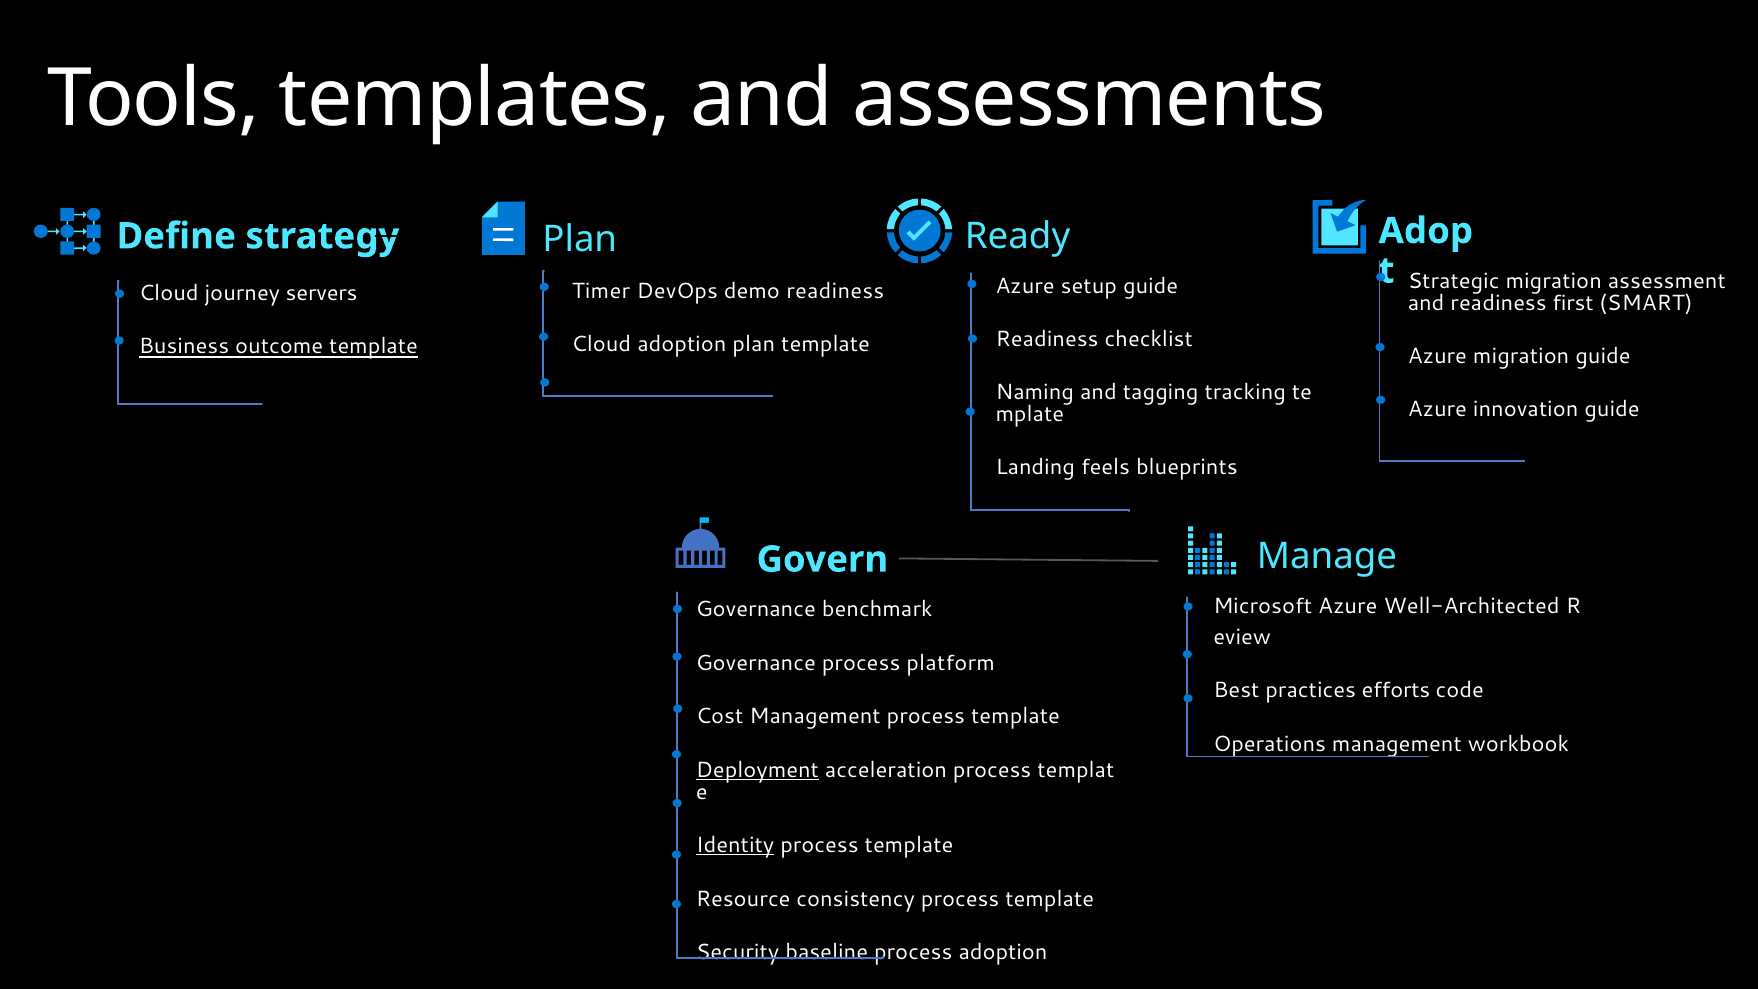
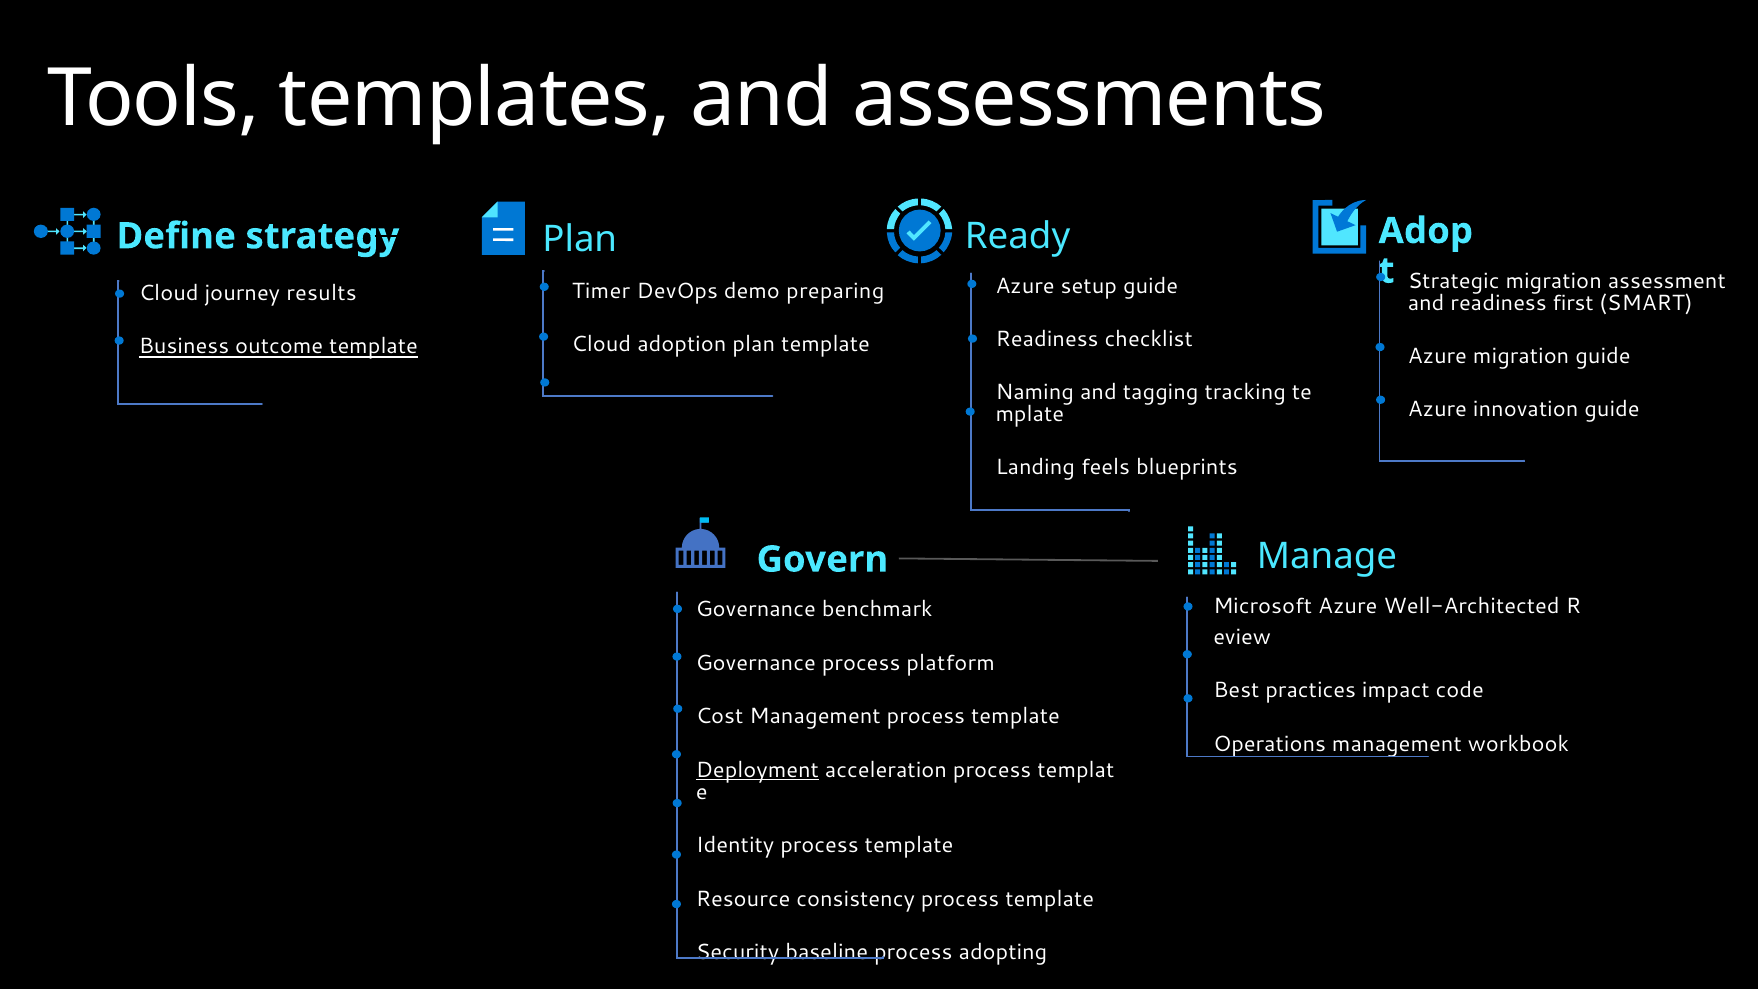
demo readiness: readiness -> preparing (835, 291)
servers: servers -> results (321, 293)
efforts: efforts -> impact (1396, 690)
Identity underline: present -> none (735, 845)
process adoption: adoption -> adopting (1003, 952)
